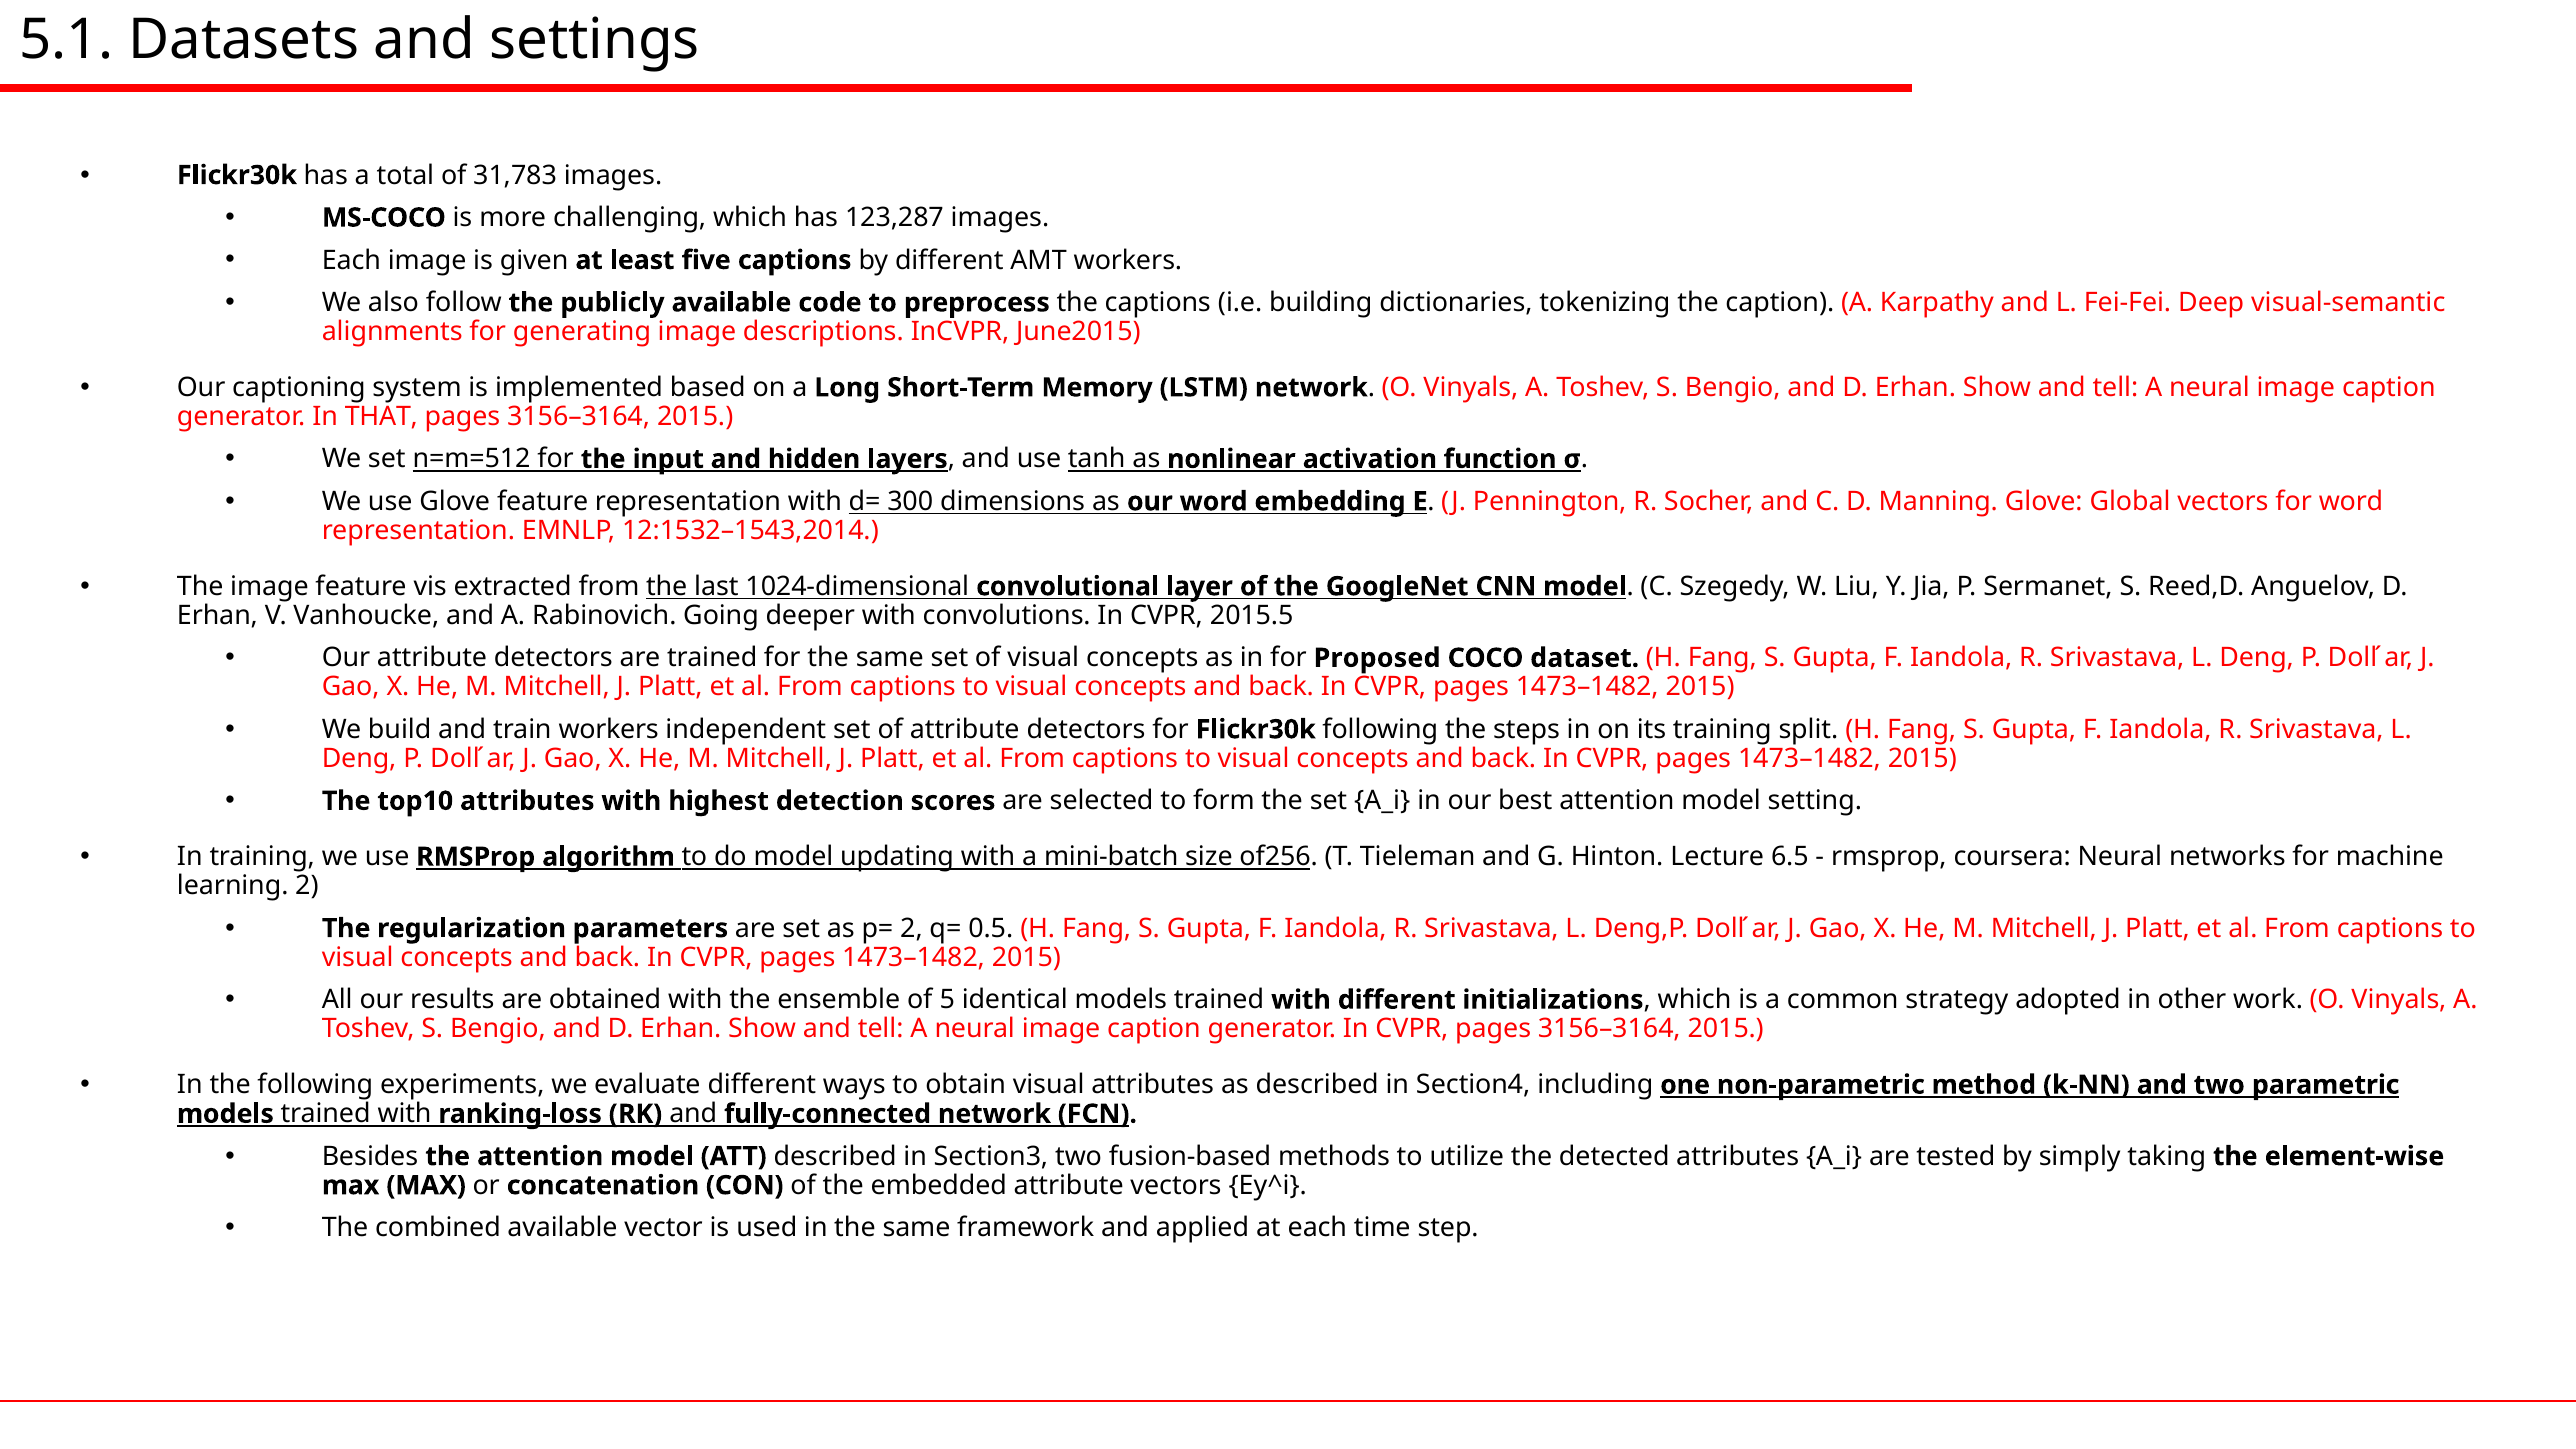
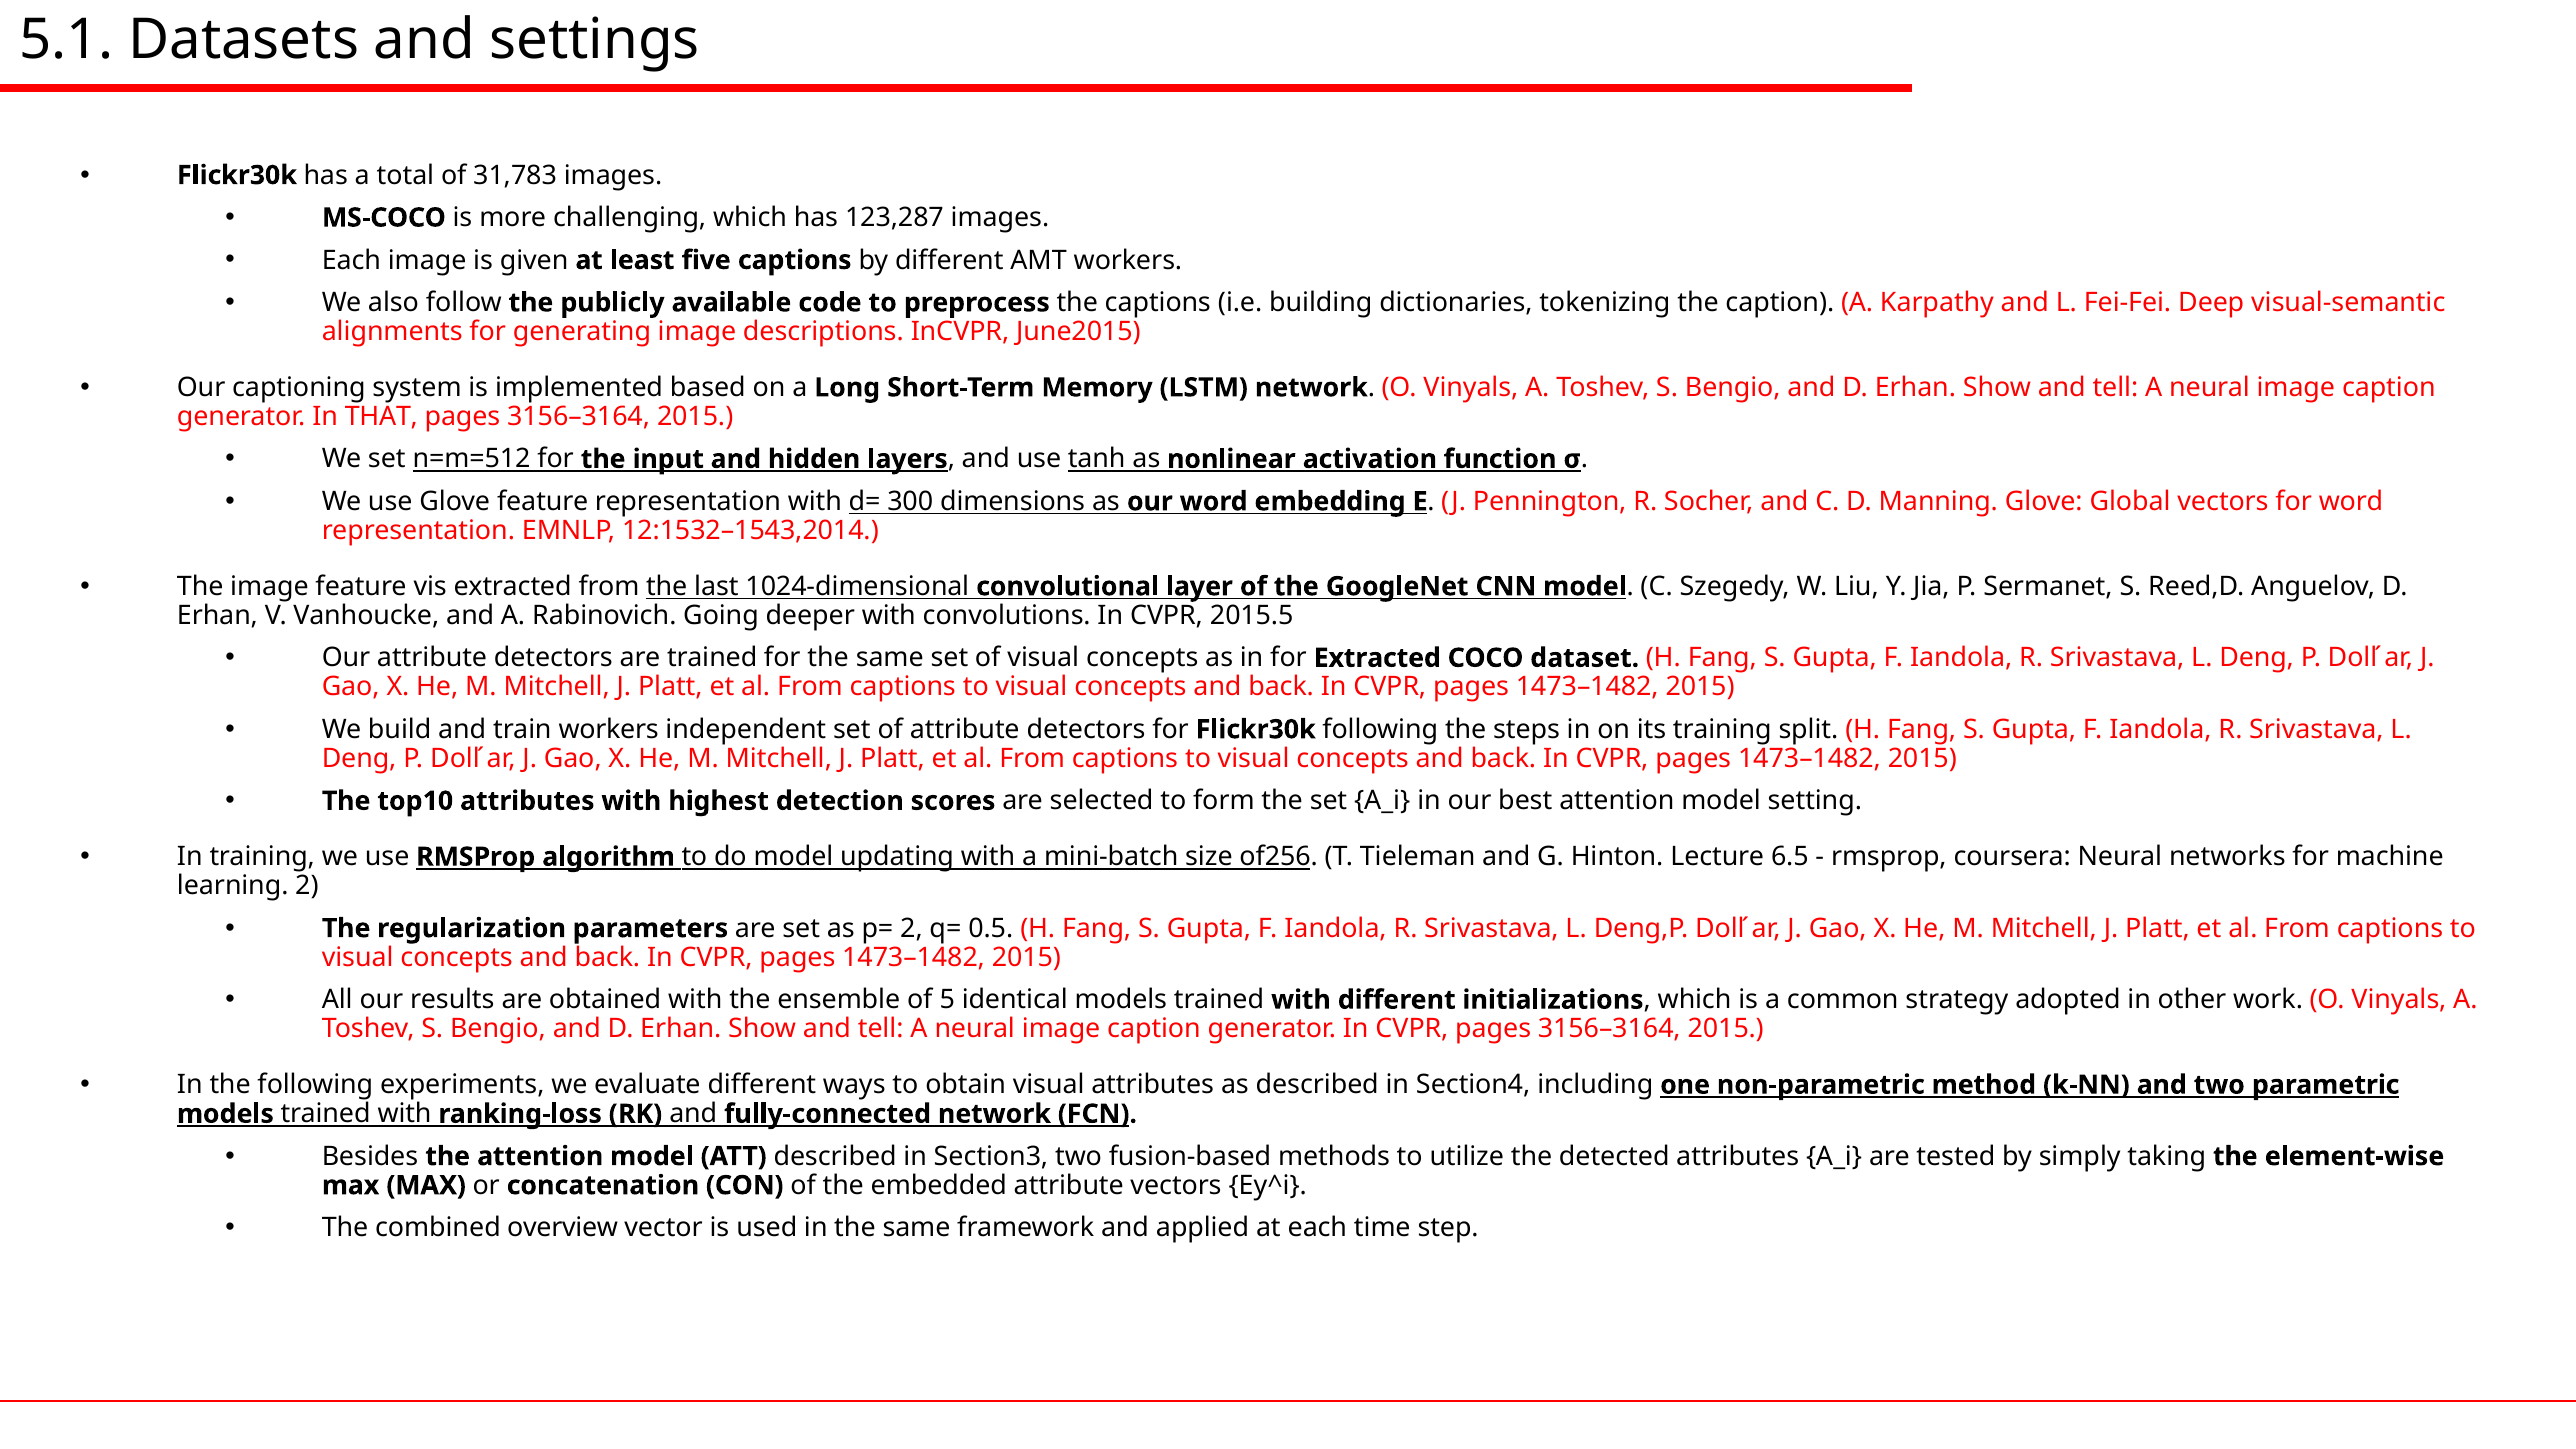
for Proposed: Proposed -> Extracted (1377, 658)
combined available: available -> overview (563, 1228)
